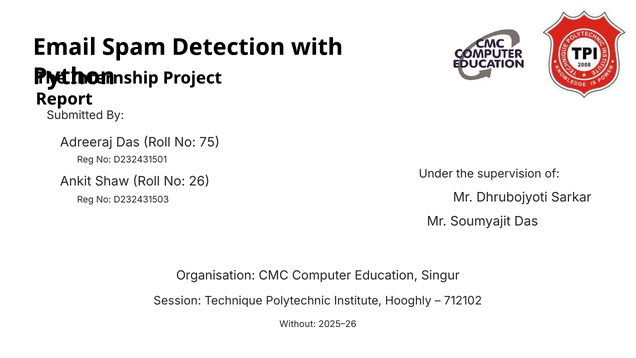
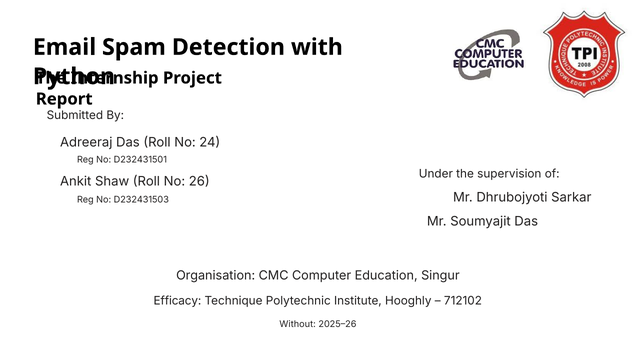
75: 75 -> 24 (210, 142)
Session: Session -> Efficacy (177, 301)
